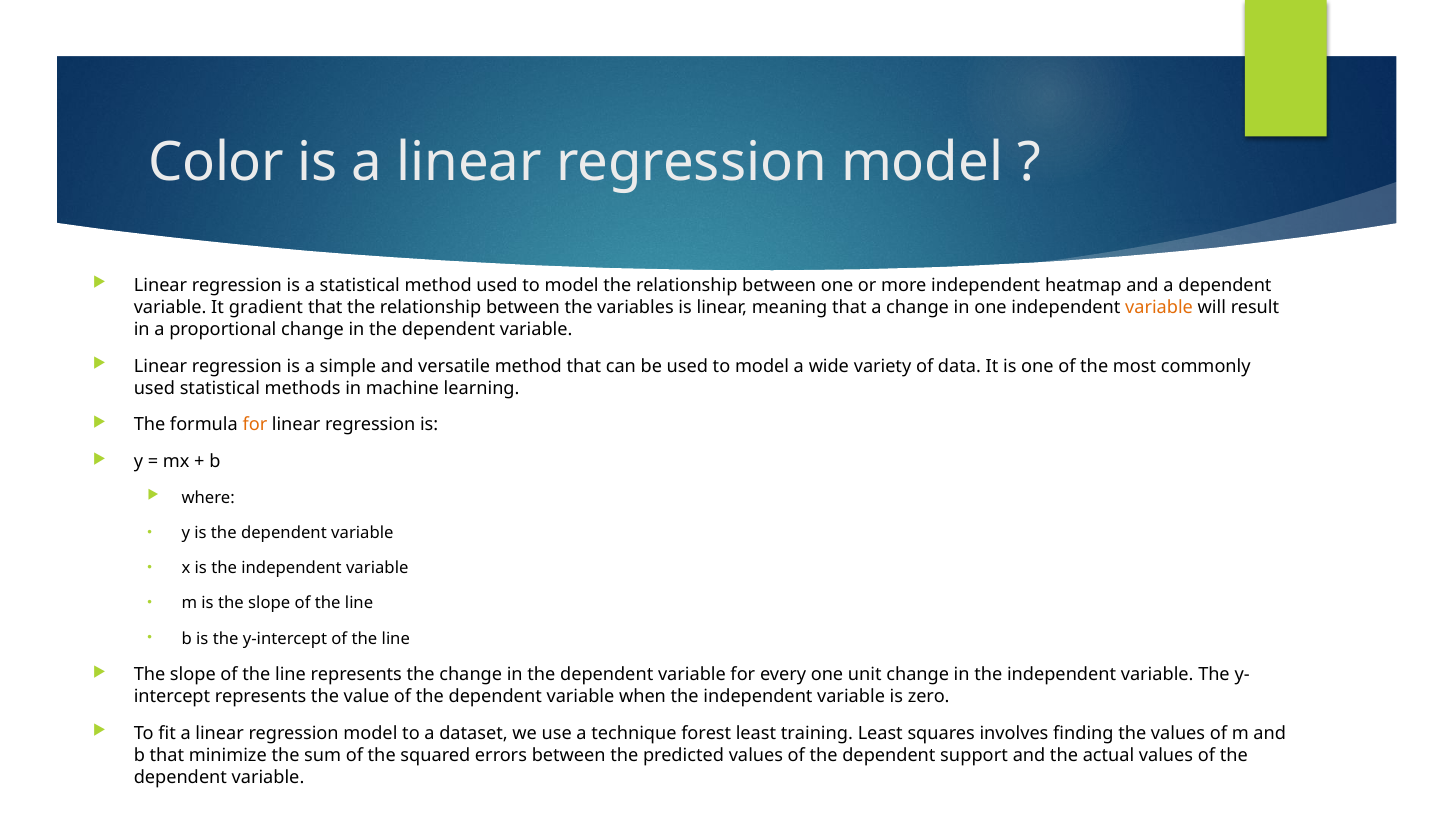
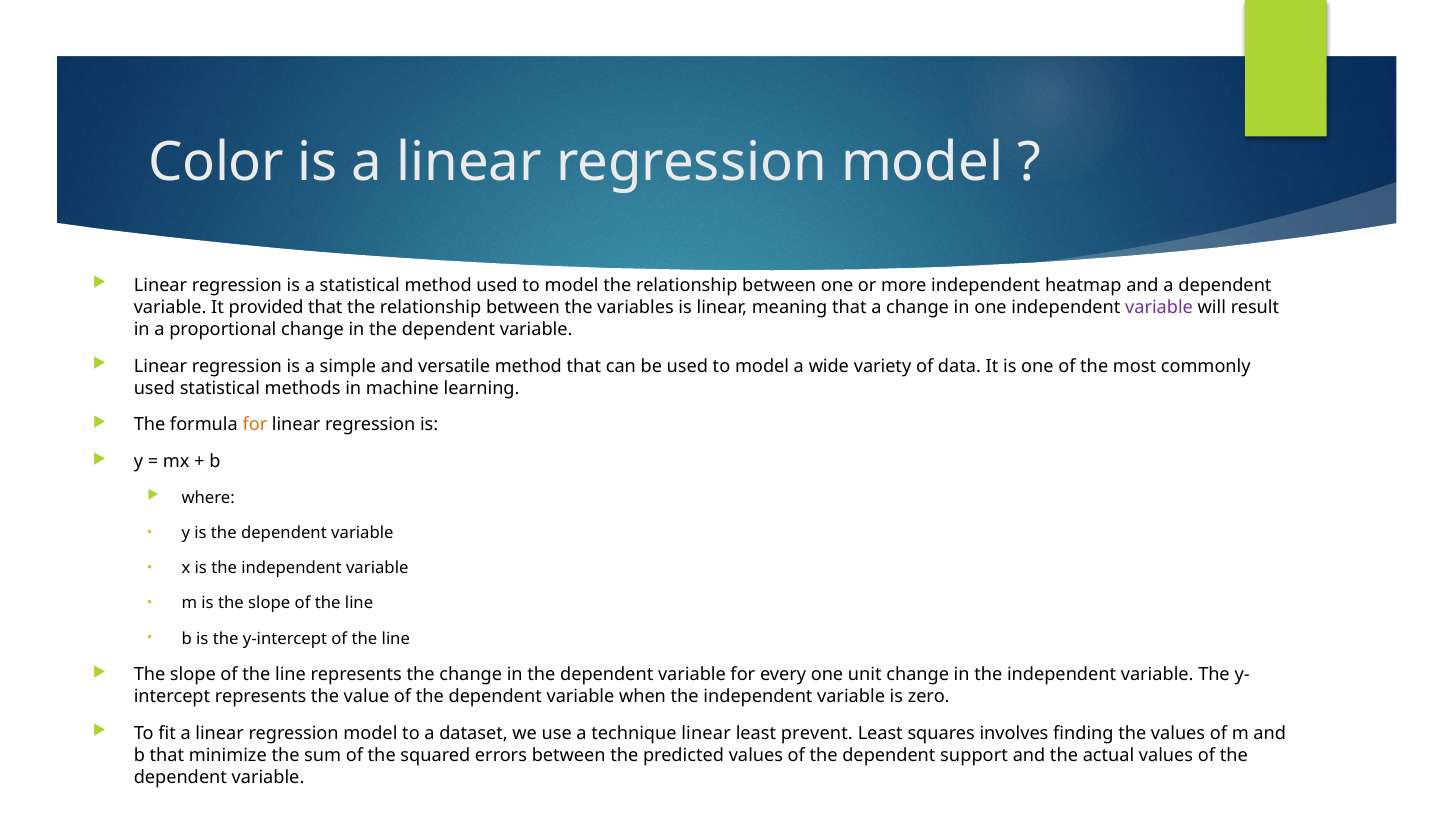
gradient: gradient -> provided (266, 307)
variable colour: orange -> purple (1159, 307)
technique forest: forest -> linear (706, 733)
training: training -> prevent (817, 733)
